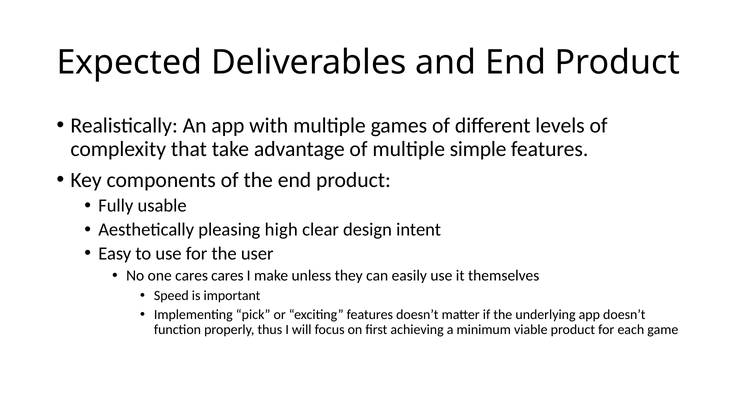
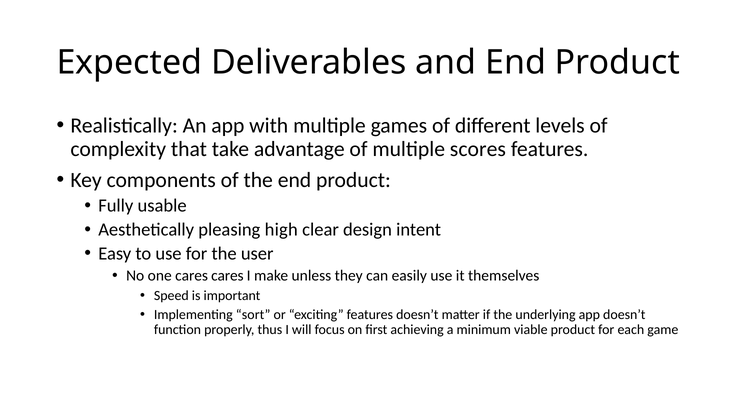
simple: simple -> scores (478, 149)
pick: pick -> sort (253, 314)
